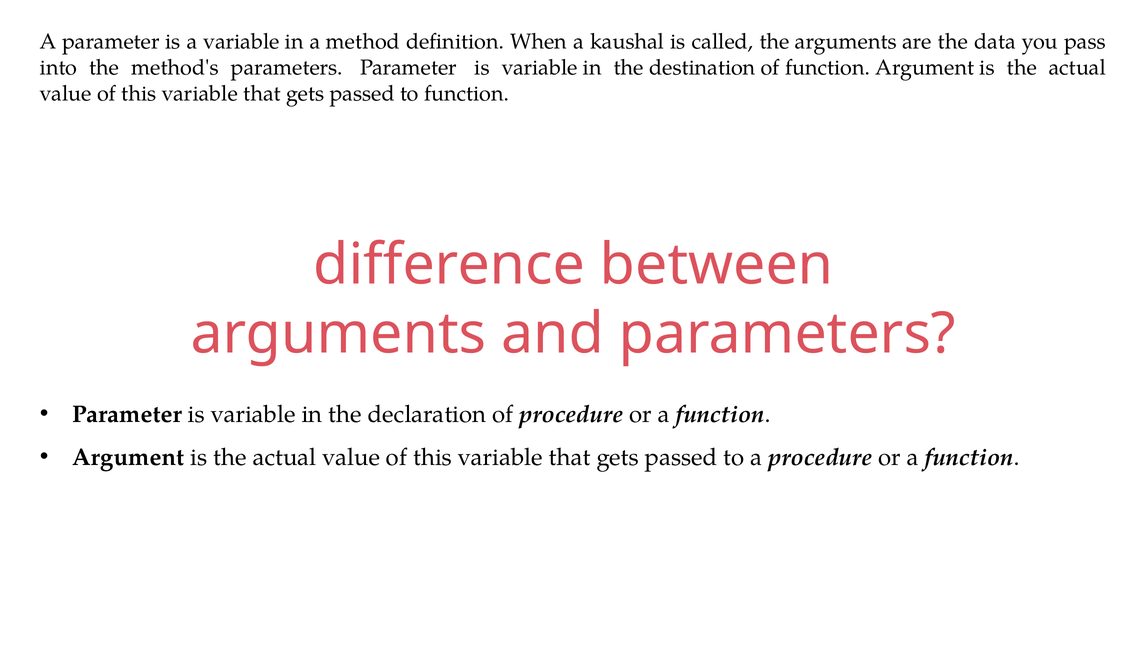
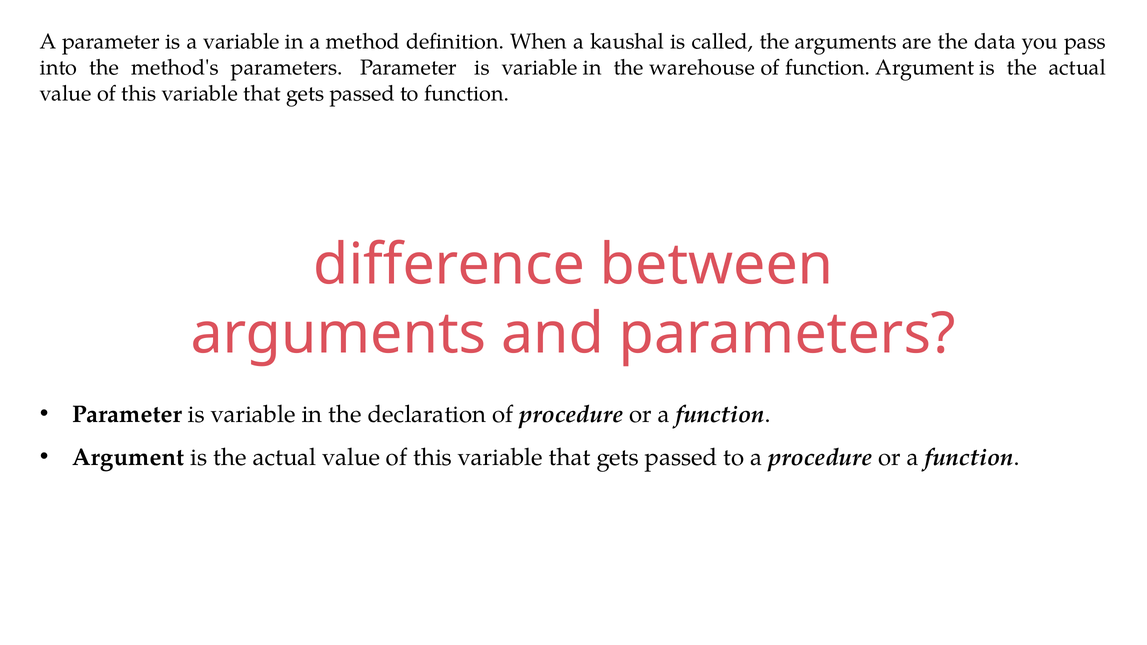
destination: destination -> warehouse (702, 68)
